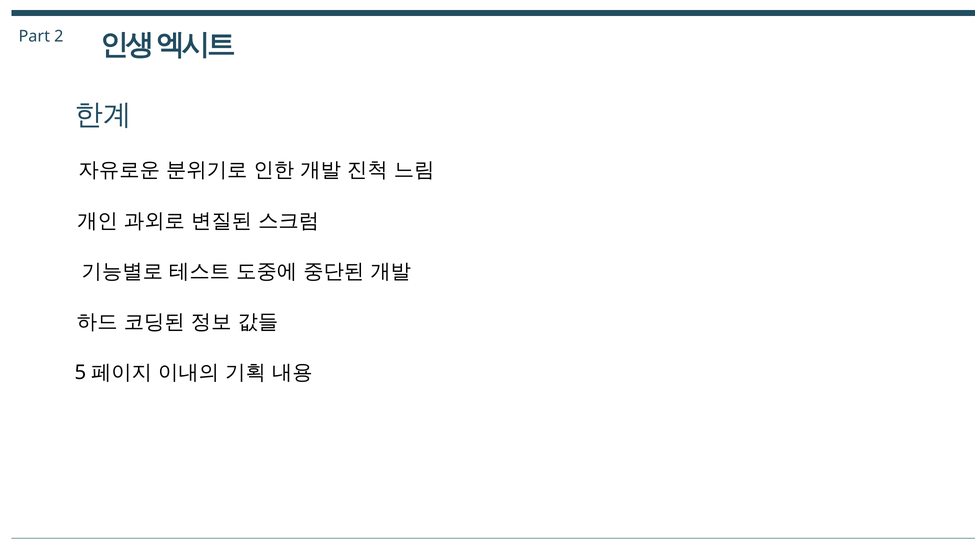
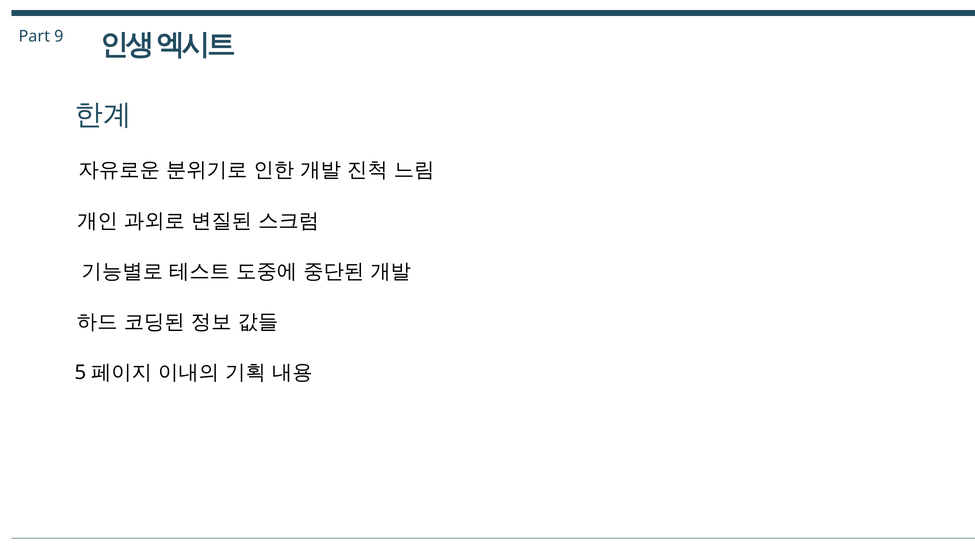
2: 2 -> 9 (59, 36)
